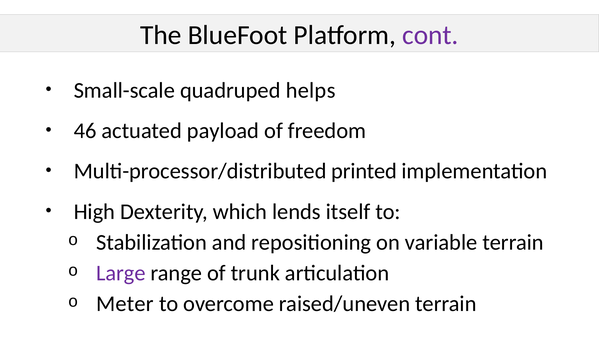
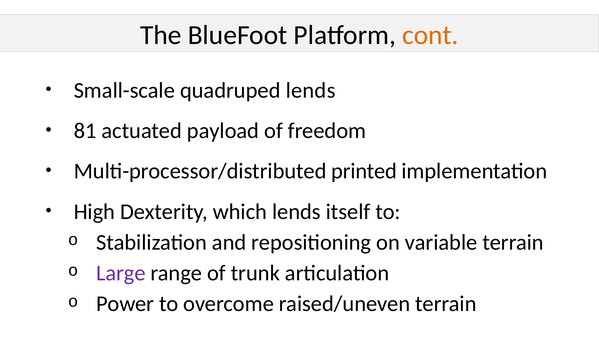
cont colour: purple -> orange (430, 35)
quadruped helps: helps -> lends (311, 90)
46: 46 -> 81 (85, 131)
Meter: Meter -> Power (125, 304)
